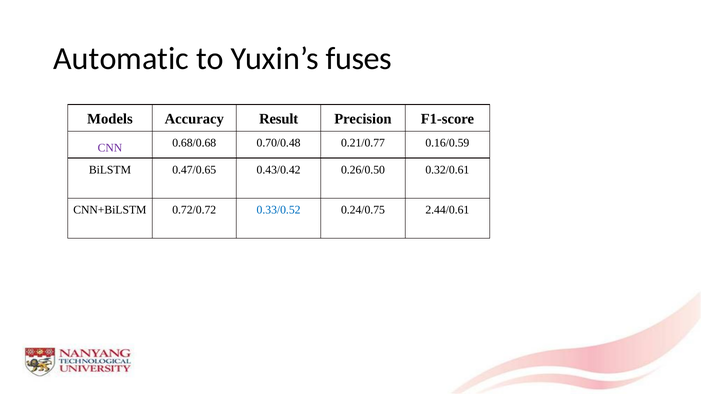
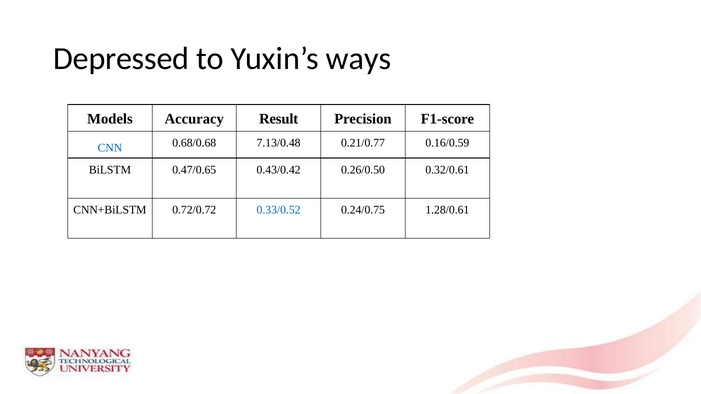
Automatic: Automatic -> Depressed (121, 59)
fuses: fuses -> ways (359, 59)
CNN colour: purple -> blue (110, 148)
0.70/0.48: 0.70/0.48 -> 7.13/0.48 (279, 143)
2.44/0.61: 2.44/0.61 -> 1.28/0.61 (447, 210)
